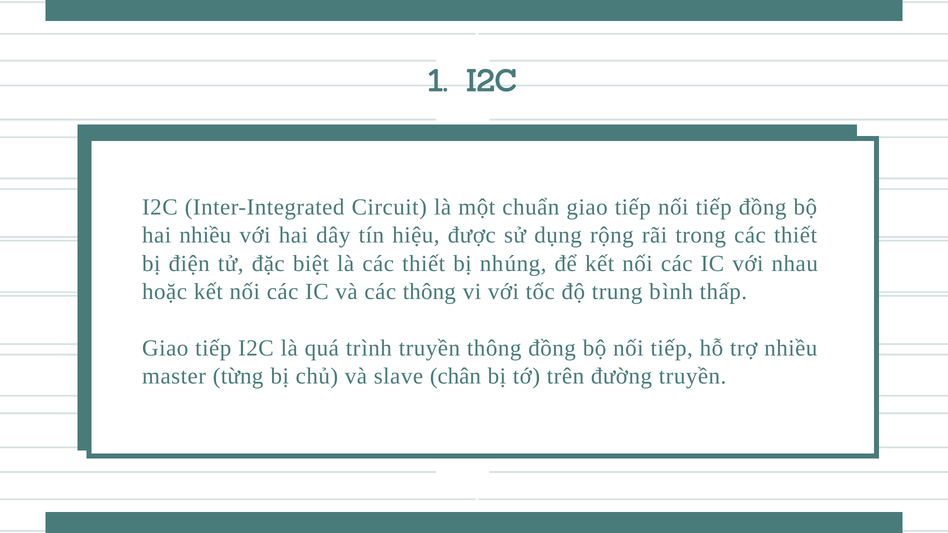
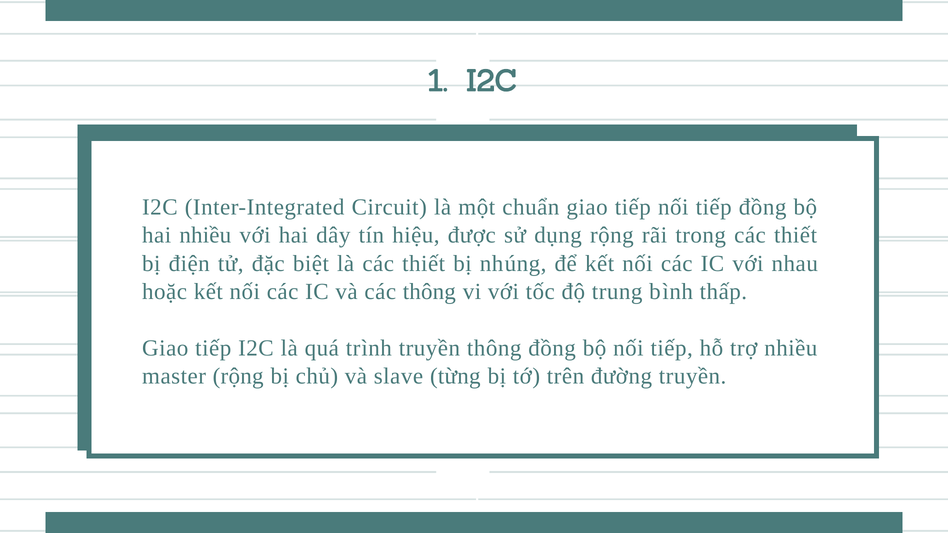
master từng: từng -> rộng (238, 376)
chân: chân -> từng (455, 376)
